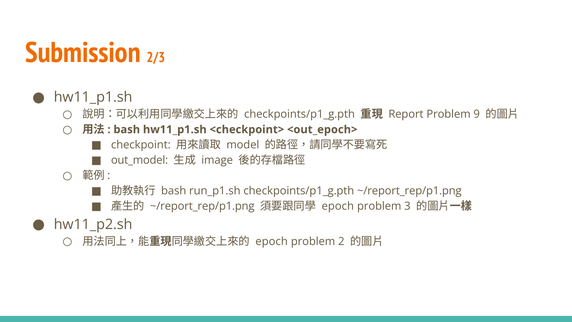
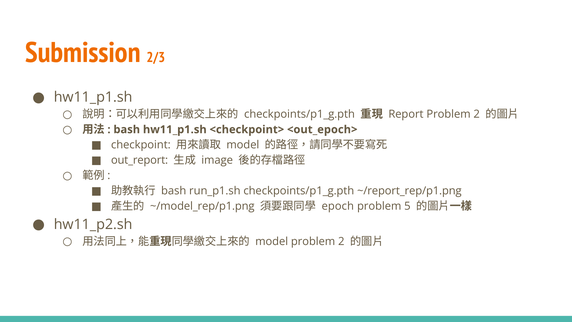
Report Problem 9: 9 -> 2 (477, 114)
out_model: out_model -> out_report (140, 160)
~/report_rep/p1.png: ~/report_rep/p1.png -> ~/model_rep/p1.png (202, 206)
3: 3 -> 5 (407, 206)
epoch: epoch -> model (272, 241)
